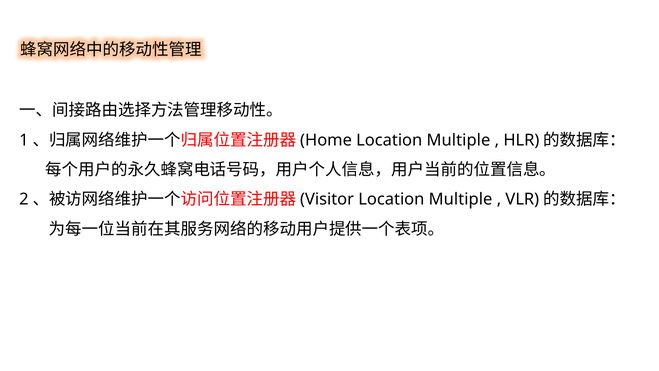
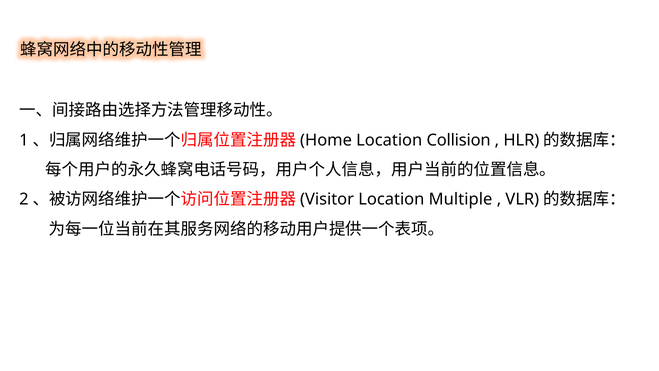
Multiple: Multiple -> Collision (459, 140)
